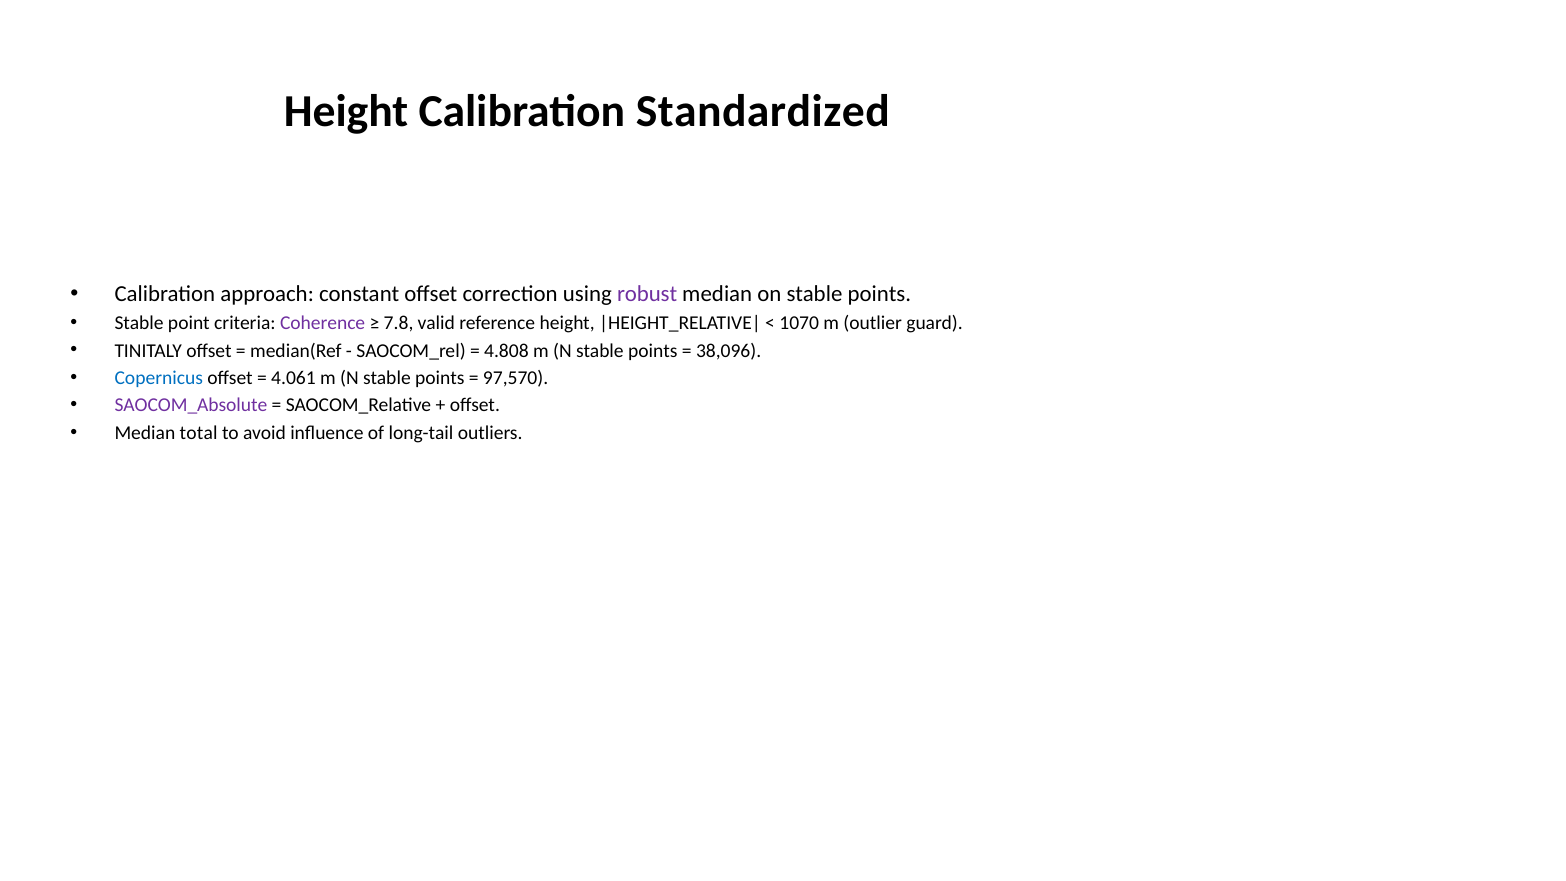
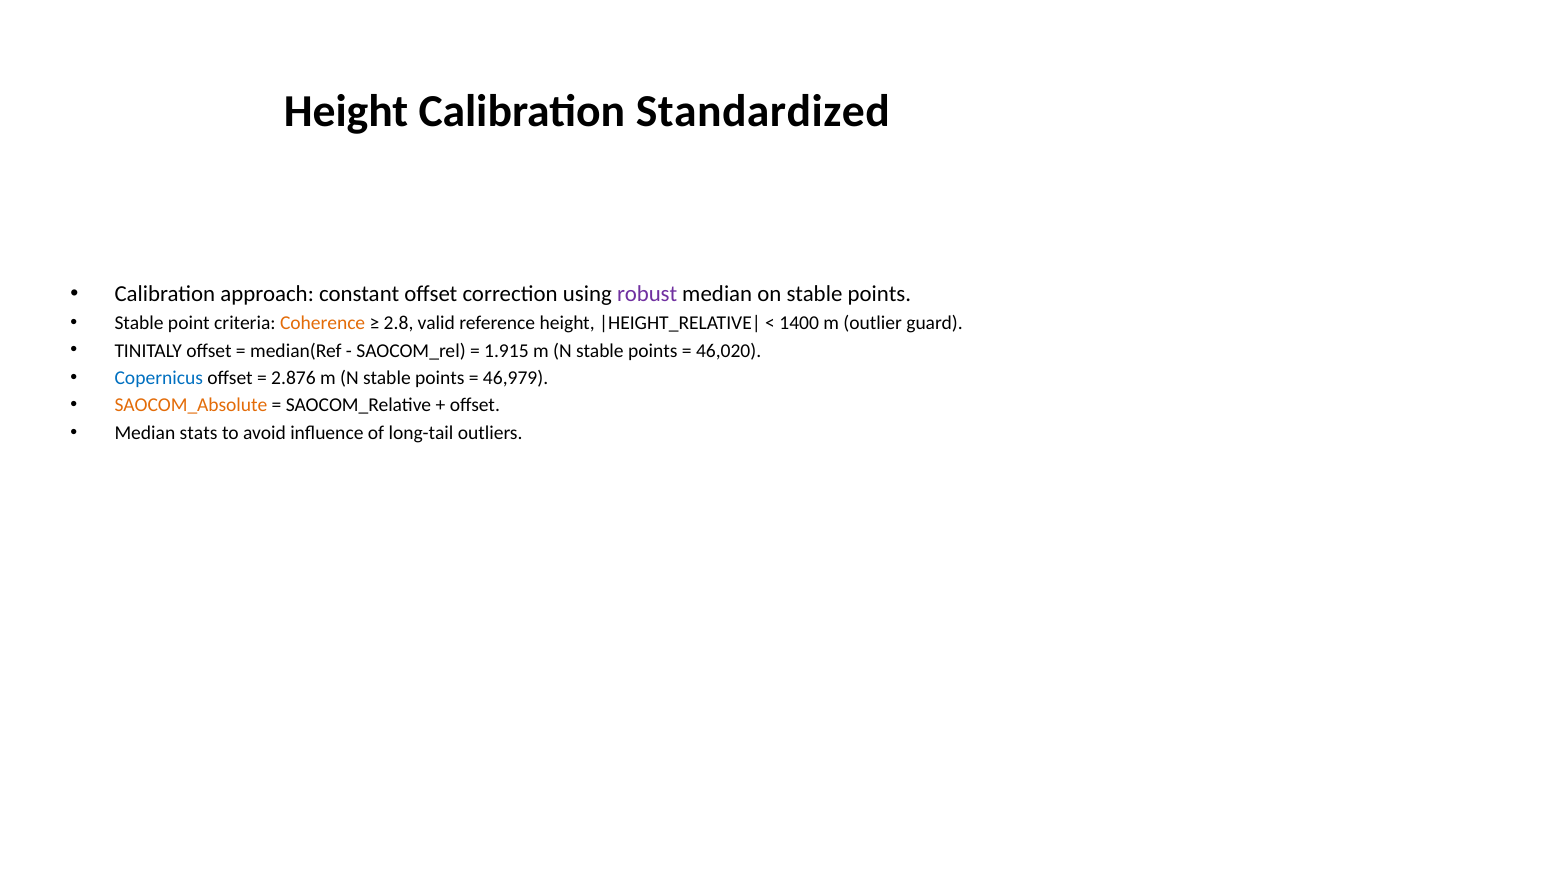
Coherence colour: purple -> orange (323, 323)
7.8: 7.8 -> 2.8 (399, 323)
1070: 1070 -> 1400 (799, 323)
4.808: 4.808 -> 1.915 (506, 351)
38,096: 38,096 -> 46,020 (729, 351)
4.061: 4.061 -> 2.876 (293, 378)
97,570: 97,570 -> 46,979 (516, 378)
SAOCOM_Absolute colour: purple -> orange (191, 405)
total: total -> stats (199, 433)
